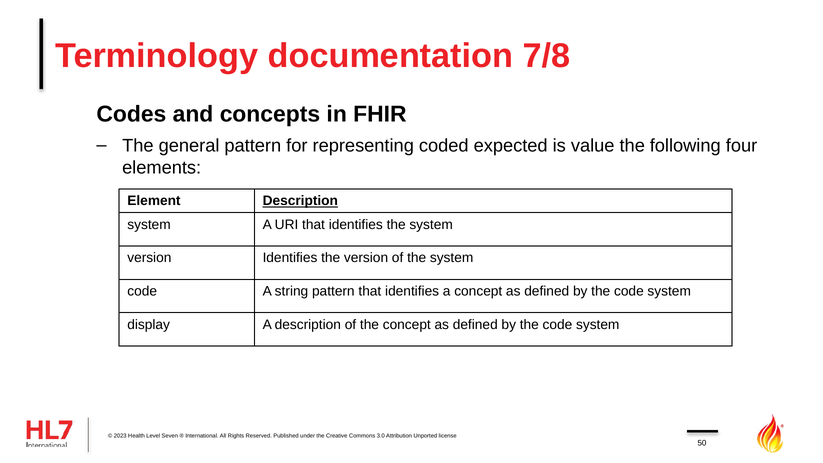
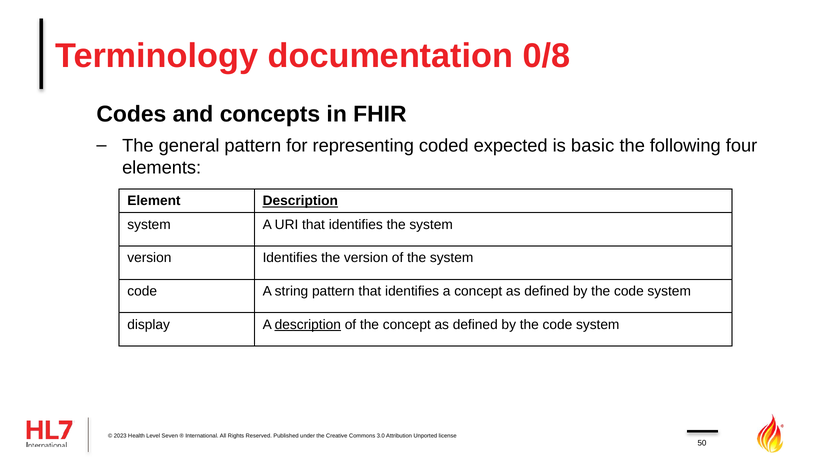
7/8: 7/8 -> 0/8 (547, 56)
value: value -> basic (593, 146)
description underline: none -> present (308, 325)
